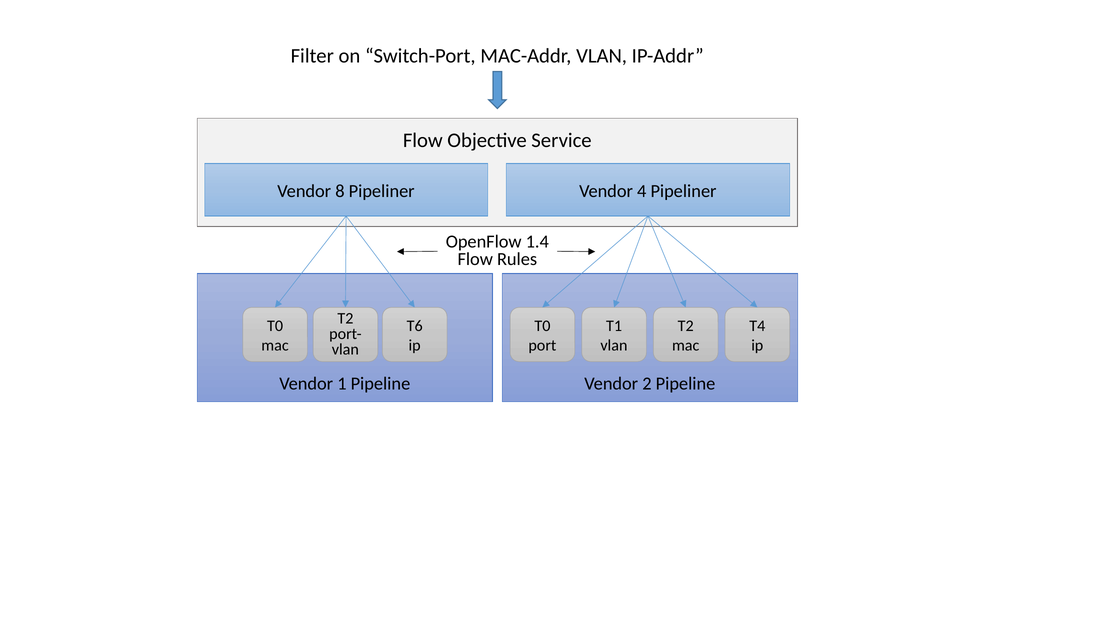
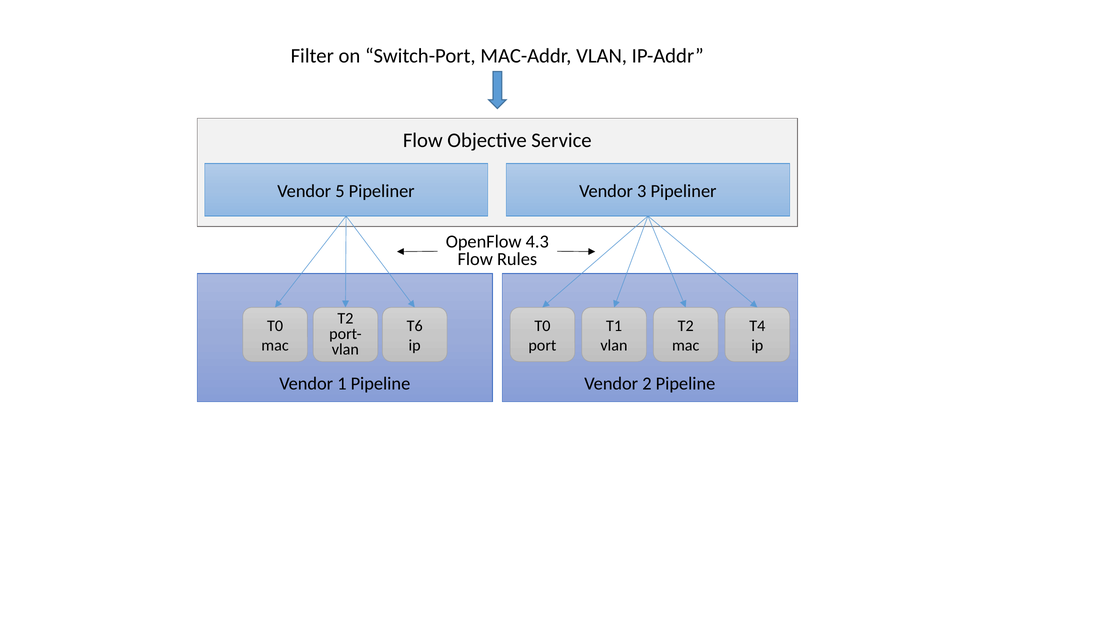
8: 8 -> 5 (340, 191)
4: 4 -> 3 (642, 191)
1.4: 1.4 -> 4.3 (537, 242)
